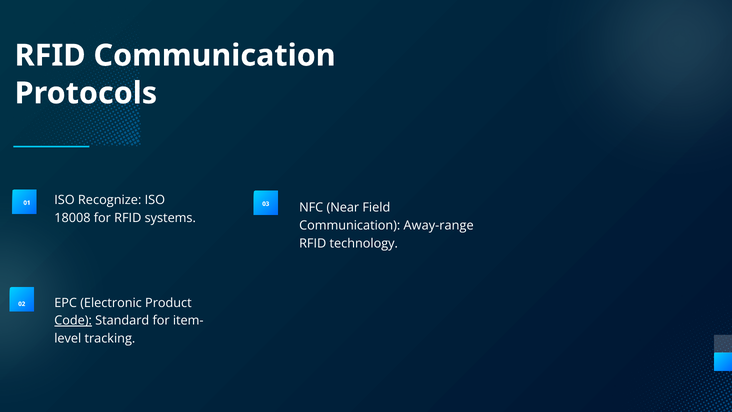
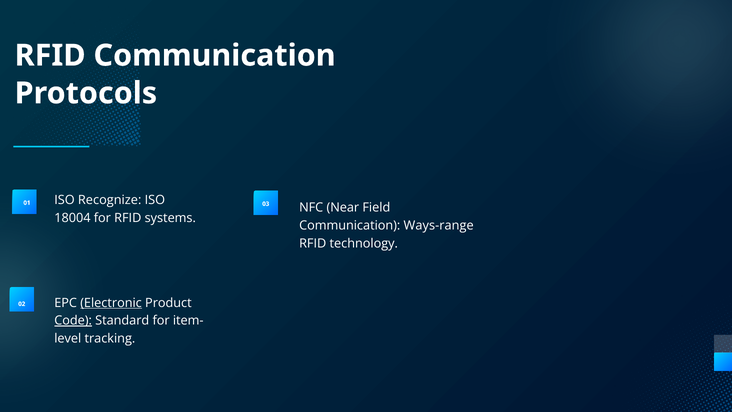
18008: 18008 -> 18004 (72, 218)
Away-range: Away-range -> Ways-range (439, 225)
Electronic underline: none -> present (111, 303)
